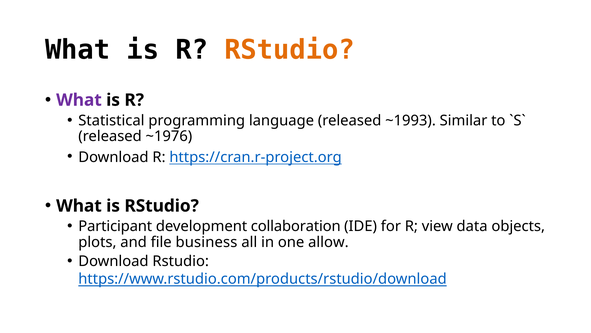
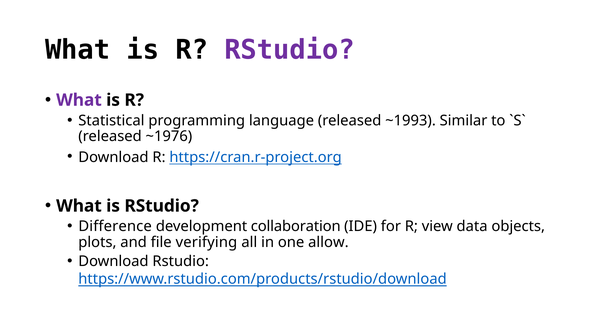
RStudio colour: orange -> purple (290, 50)
Participant: Participant -> Difference (115, 226)
business: business -> verifying (206, 242)
